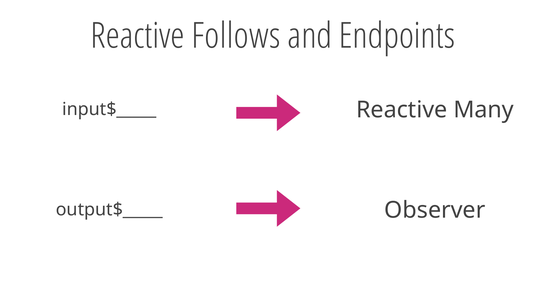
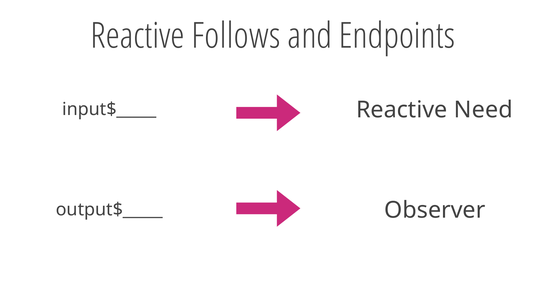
Many: Many -> Need (483, 110)
